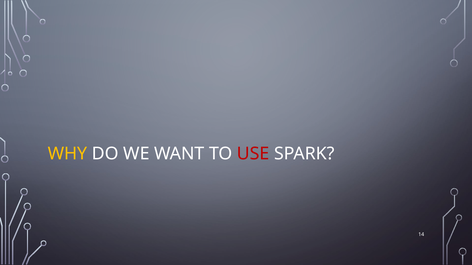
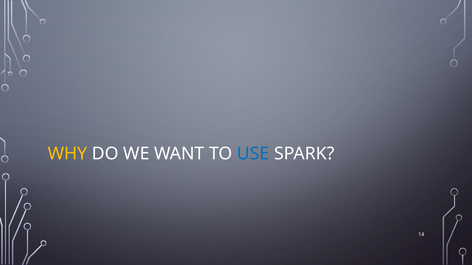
USE colour: red -> blue (253, 154)
